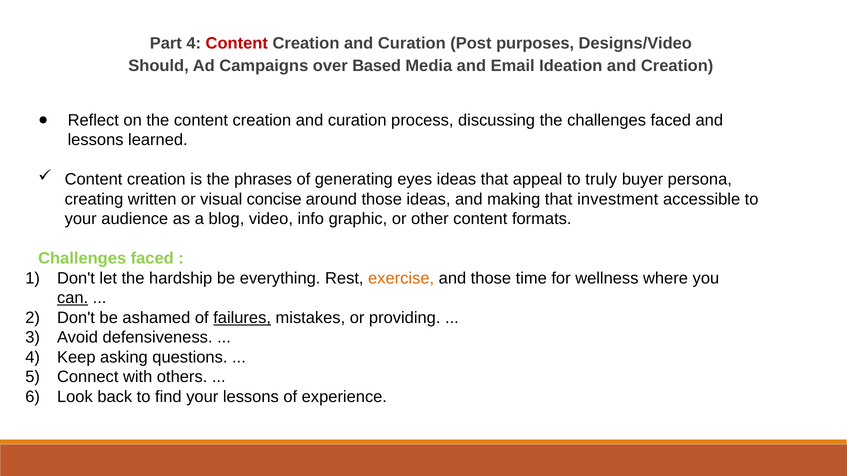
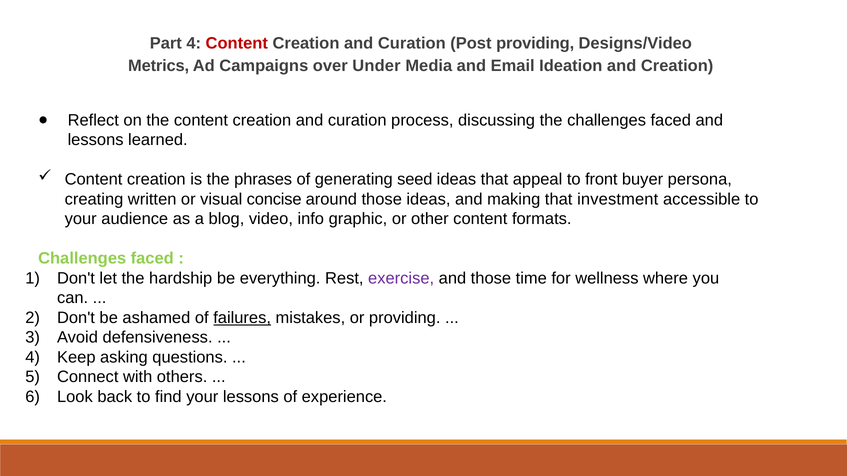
Post purposes: purposes -> providing (535, 43)
Should: Should -> Metrics (159, 66)
Based: Based -> Under (376, 66)
eyes: eyes -> seed (415, 180)
truly: truly -> front (601, 180)
exercise colour: orange -> purple (401, 279)
can underline: present -> none (73, 298)
